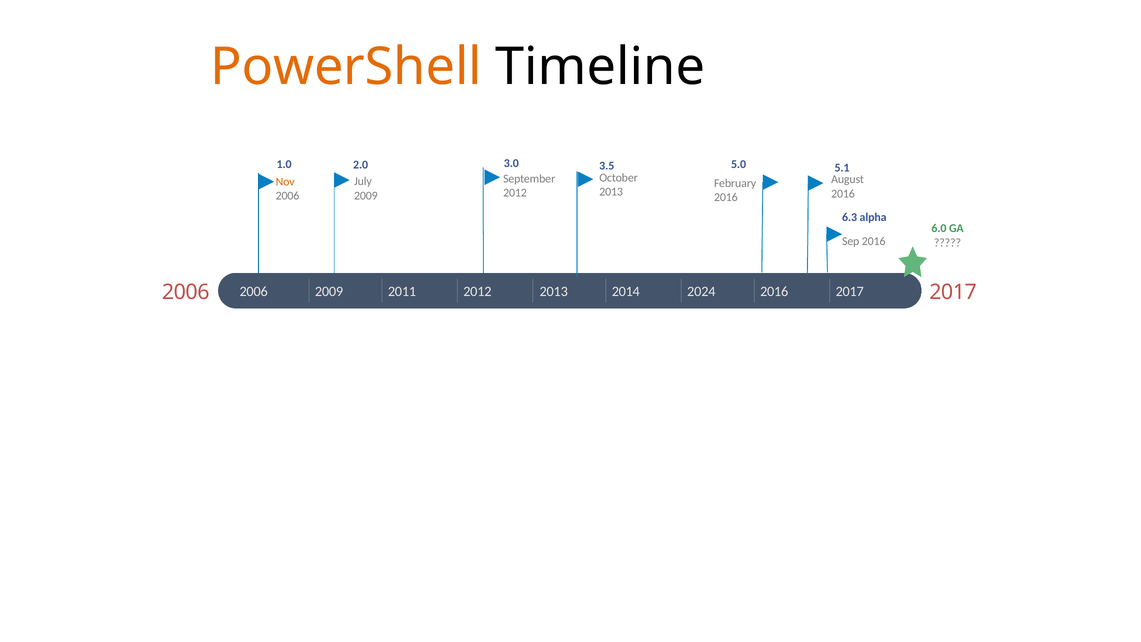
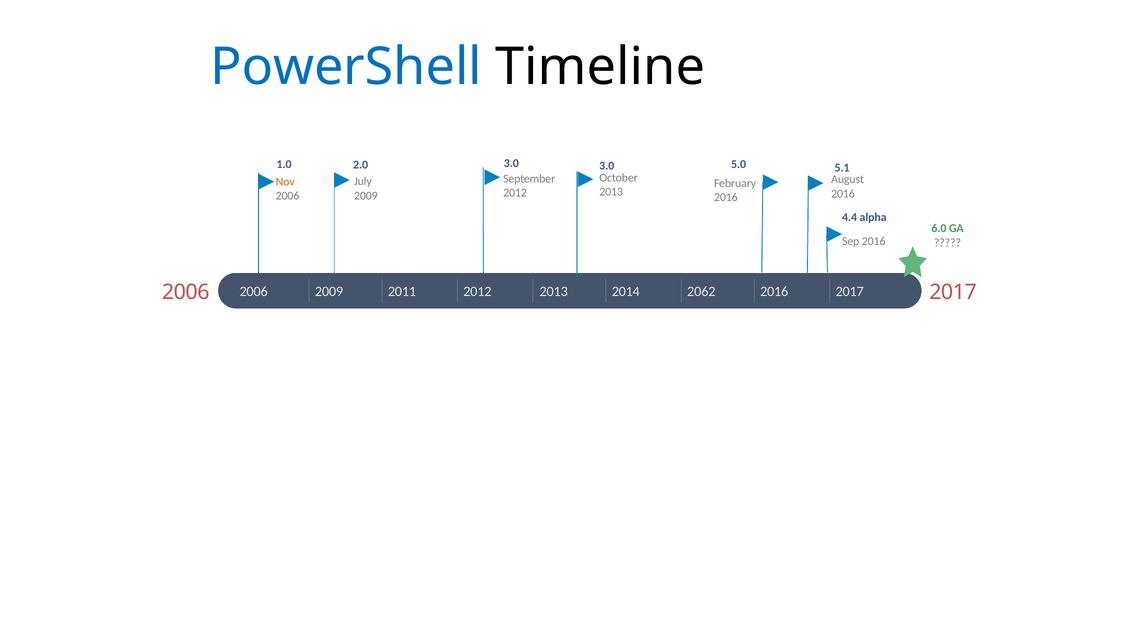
PowerShell colour: orange -> blue (346, 67)
3.5: 3.5 -> 3.0 (607, 166)
6.3: 6.3 -> 4.4 (850, 217)
2024: 2024 -> 2062 (701, 292)
